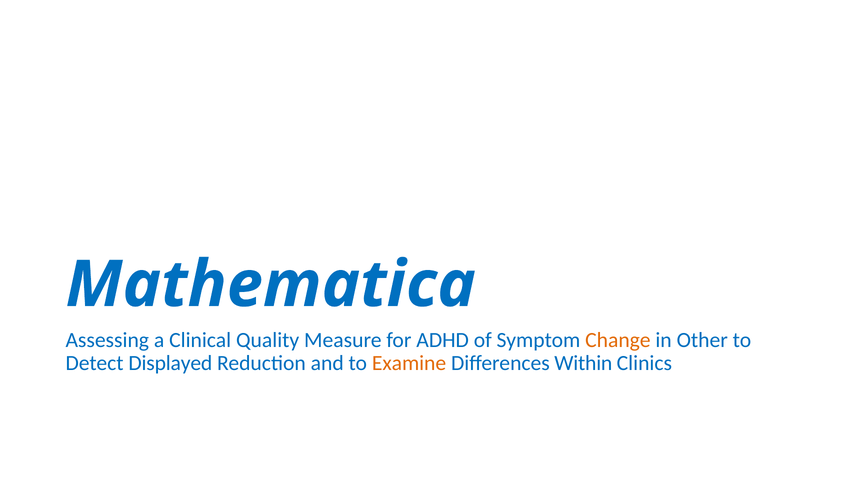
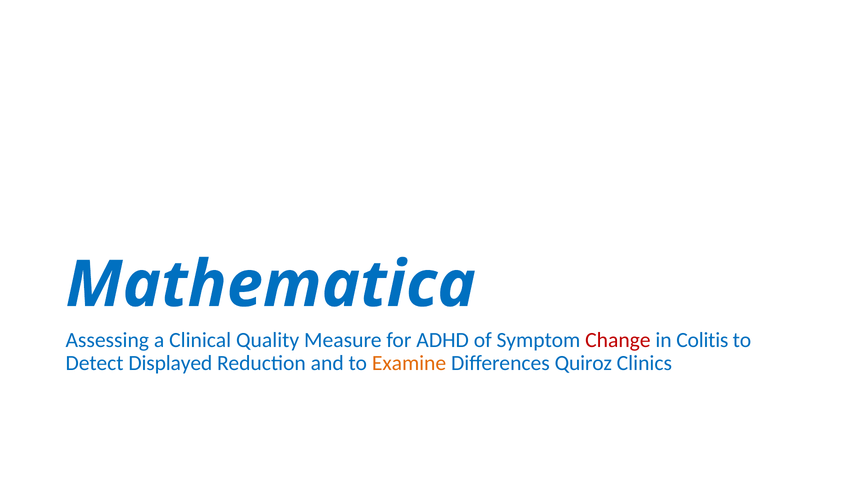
Change colour: orange -> red (618, 340)
Other: Other -> Colitis (702, 340)
Within: Within -> Quiroz (583, 364)
